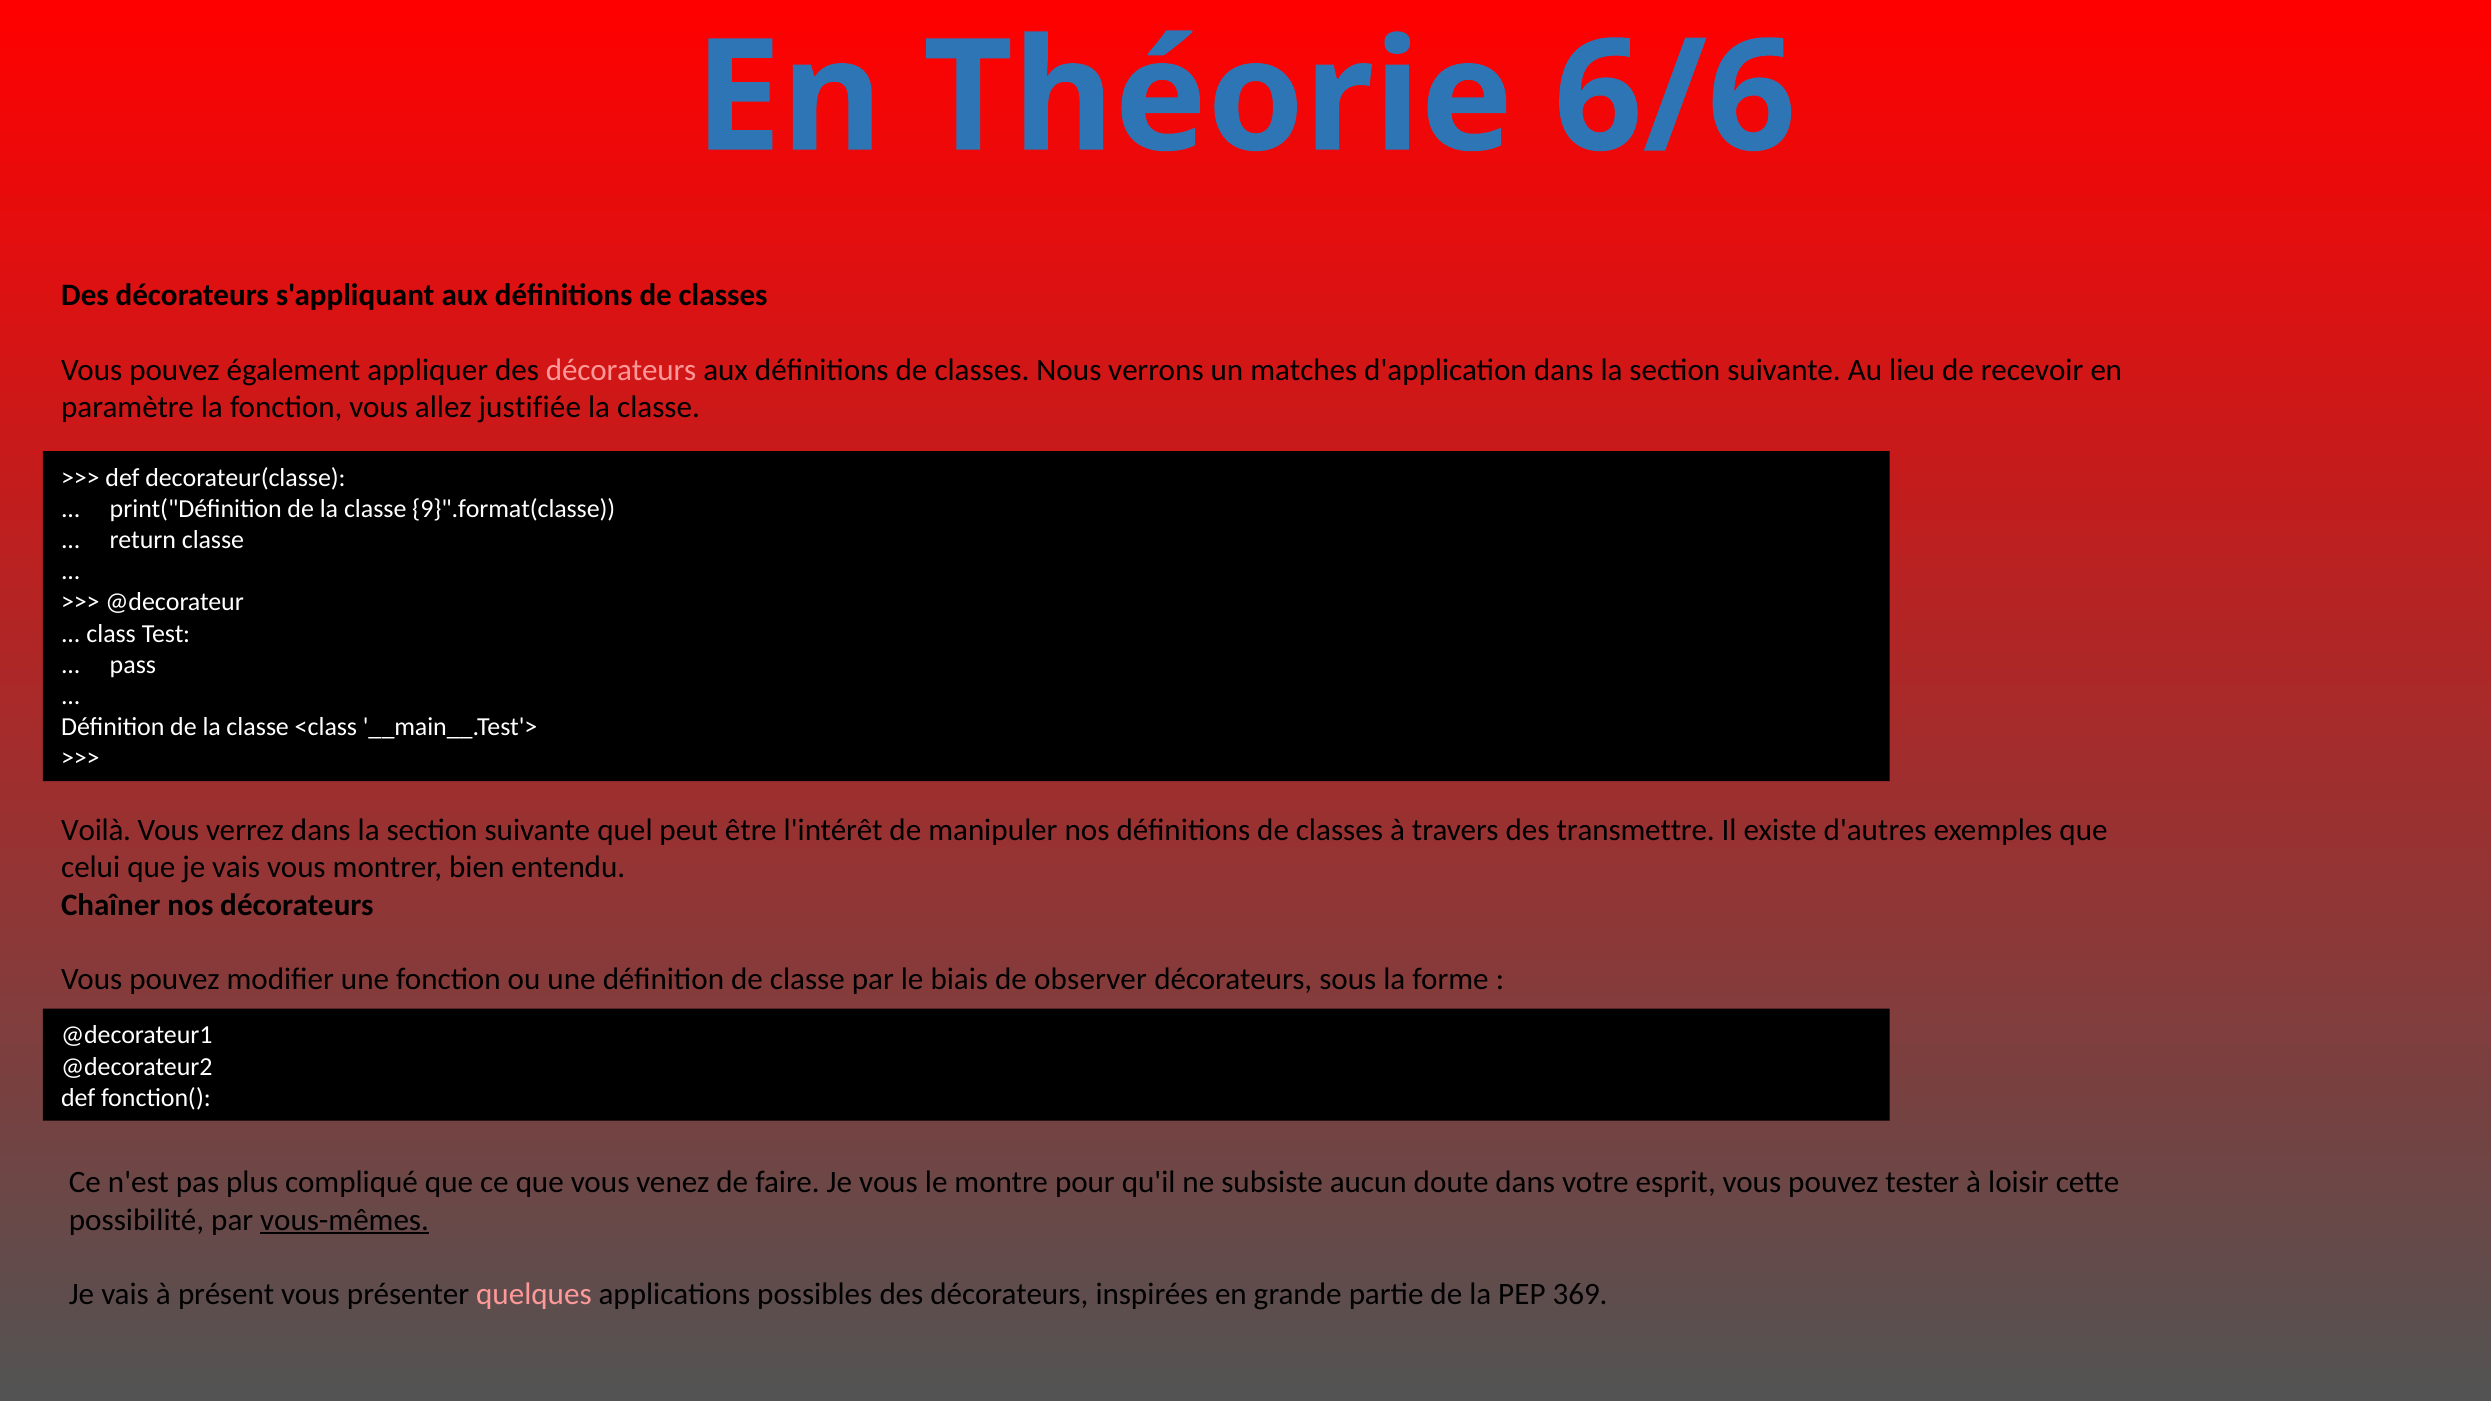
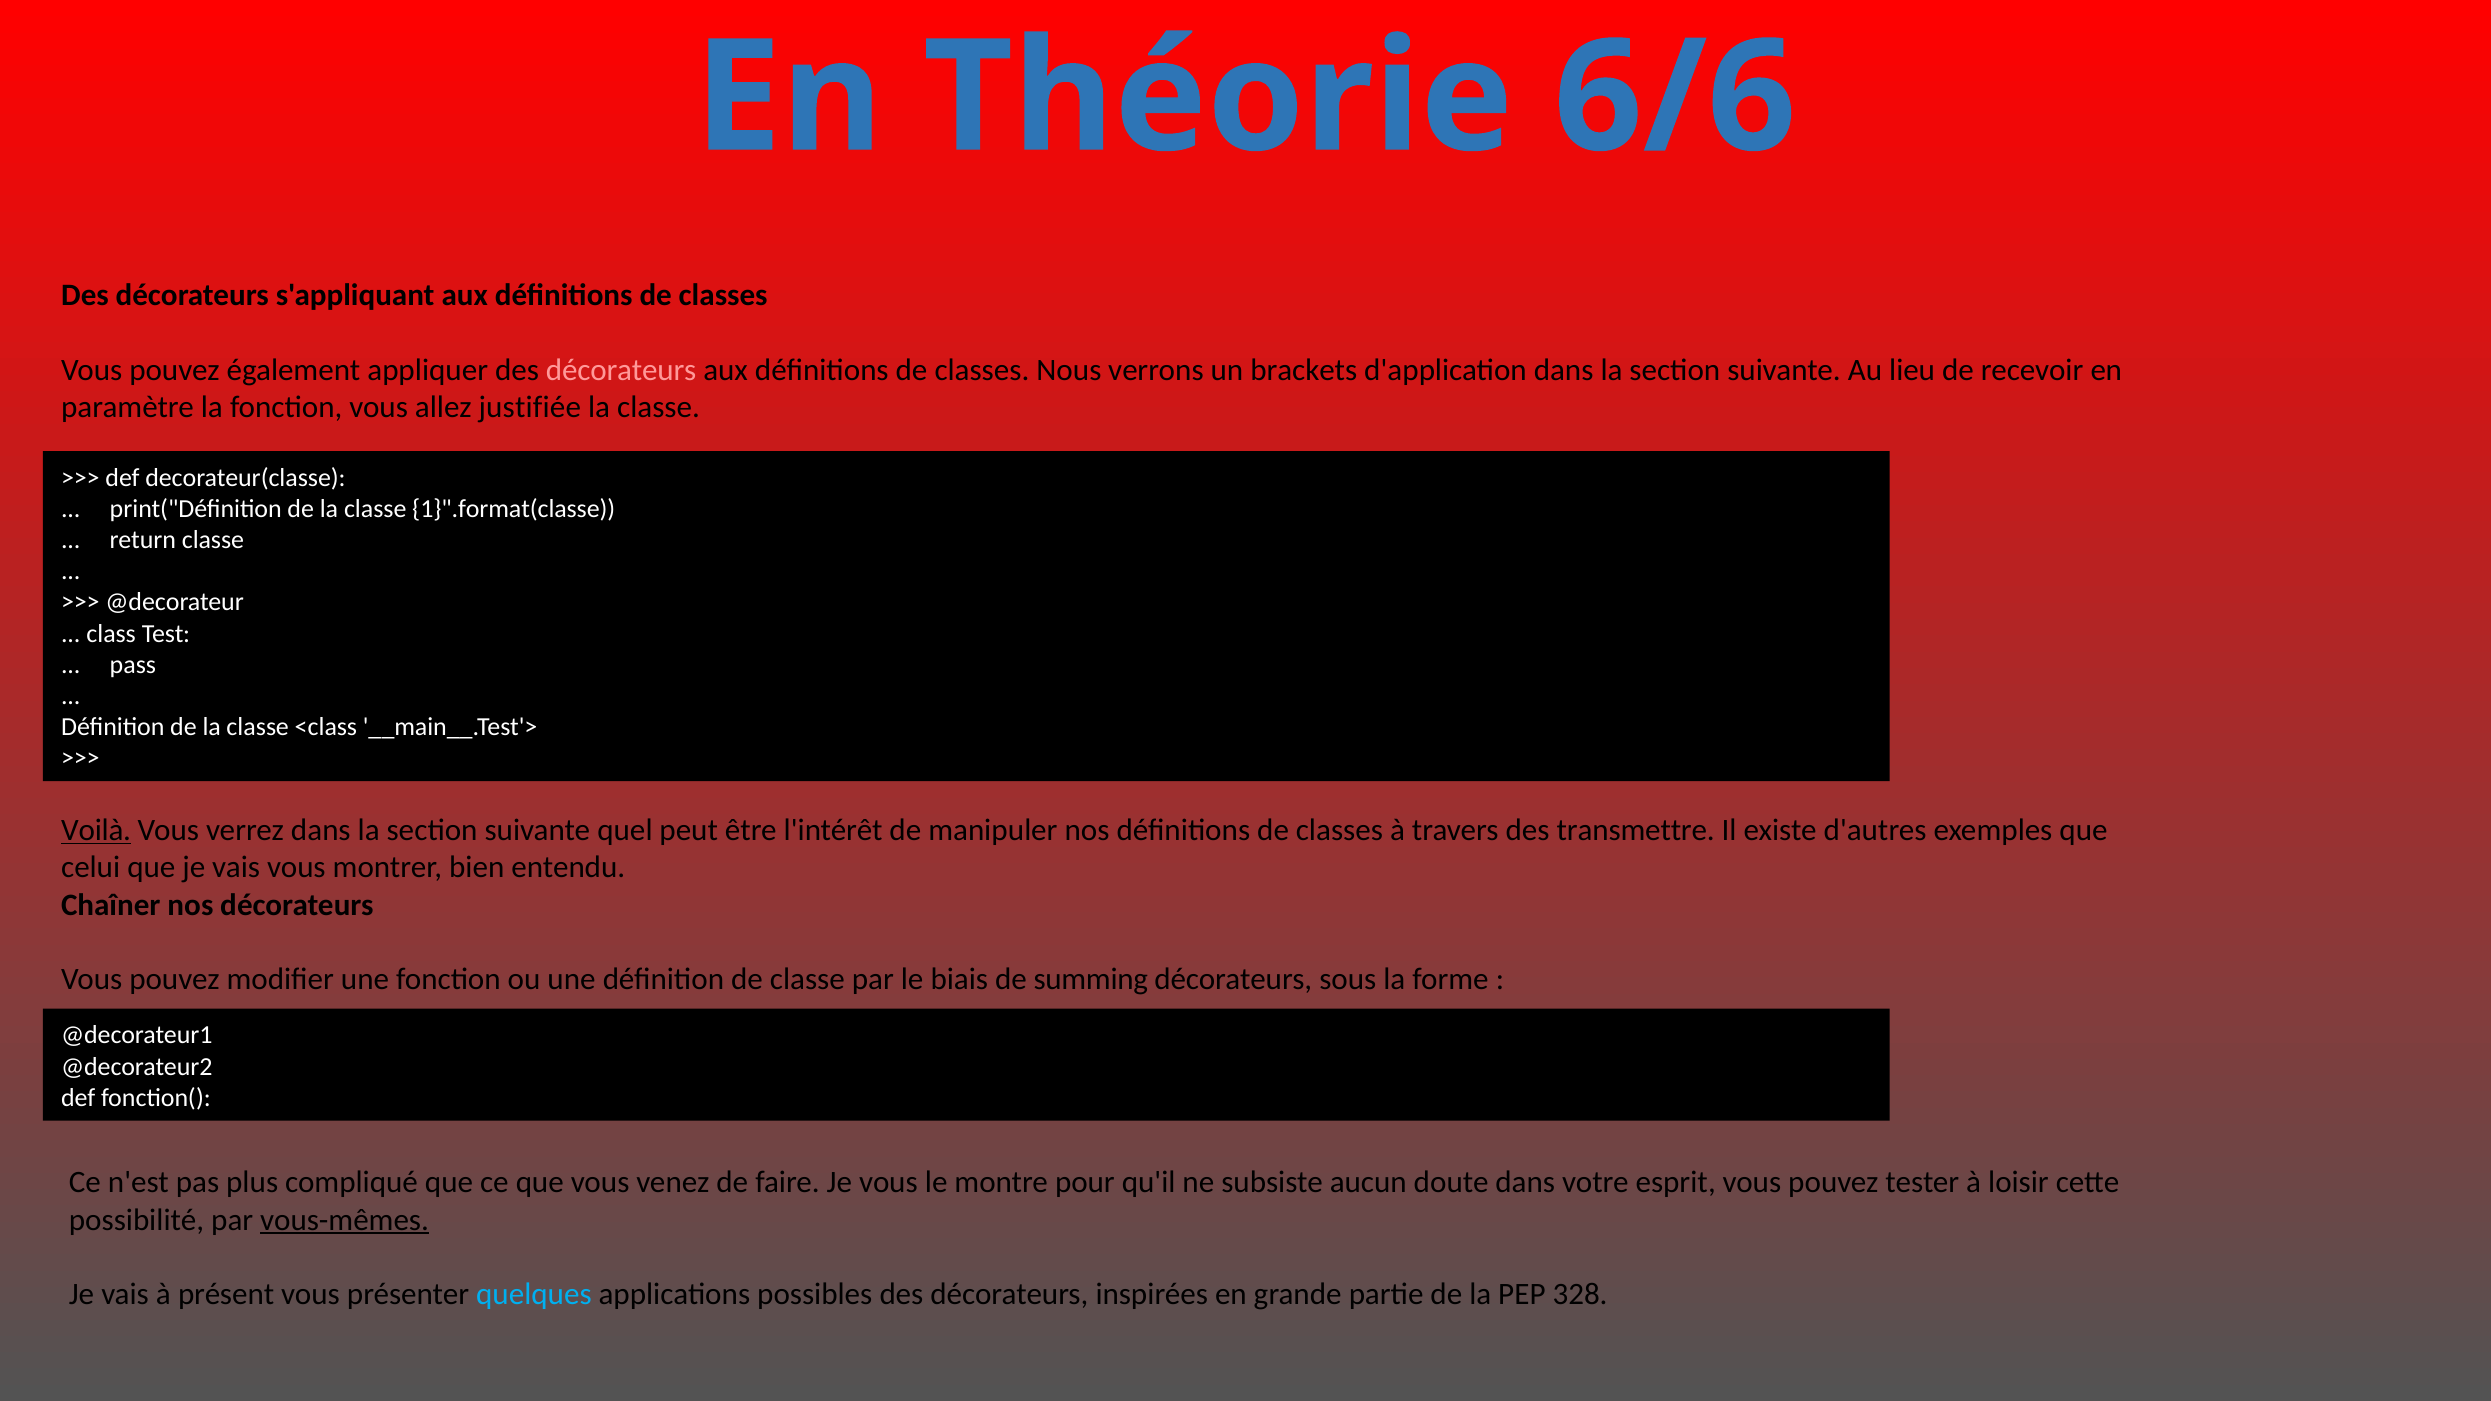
matches: matches -> brackets (1304, 370)
9}".format(classe: 9}".format(classe -> 1}".format(classe (514, 509)
Voilà underline: none -> present (96, 830)
observer: observer -> summing (1091, 980)
quelques colour: pink -> light blue (534, 1295)
369: 369 -> 328 (1580, 1295)
